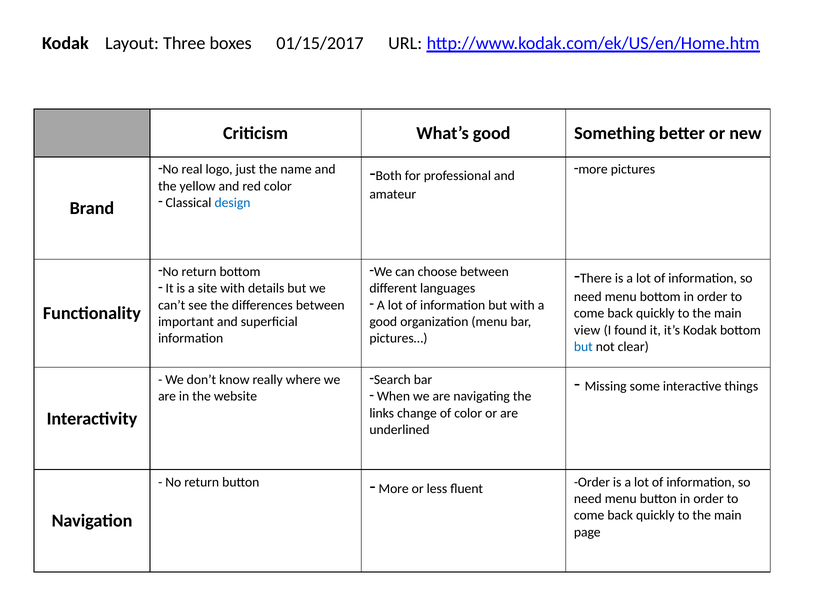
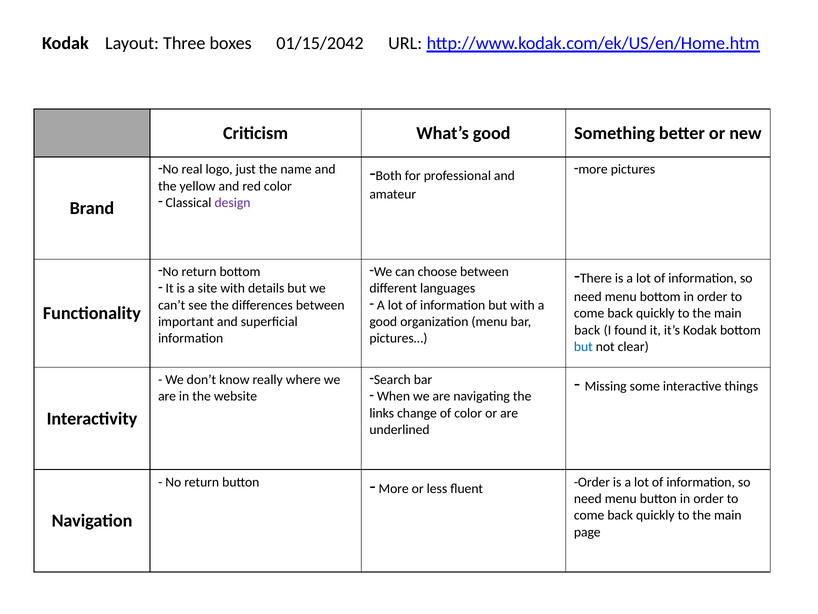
01/15/2017: 01/15/2017 -> 01/15/2042 (320, 43)
design colour: blue -> purple (233, 203)
view: view -> back (587, 330)
